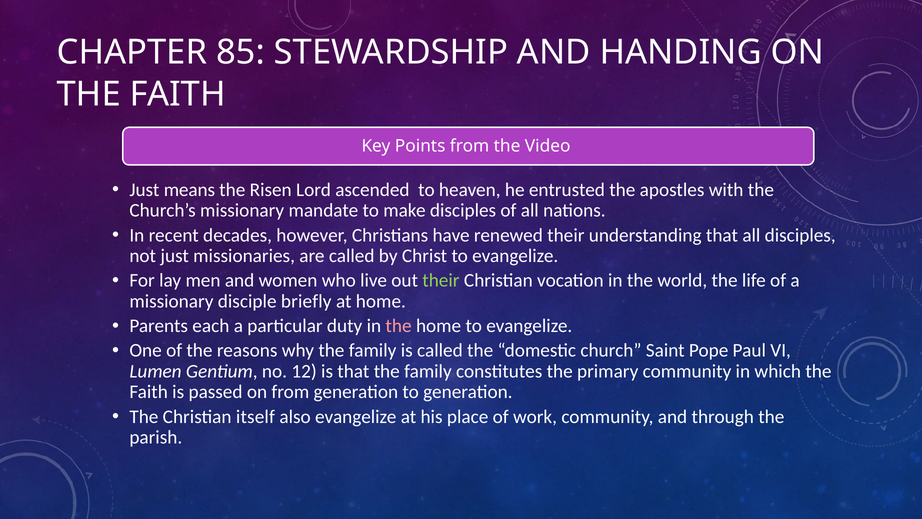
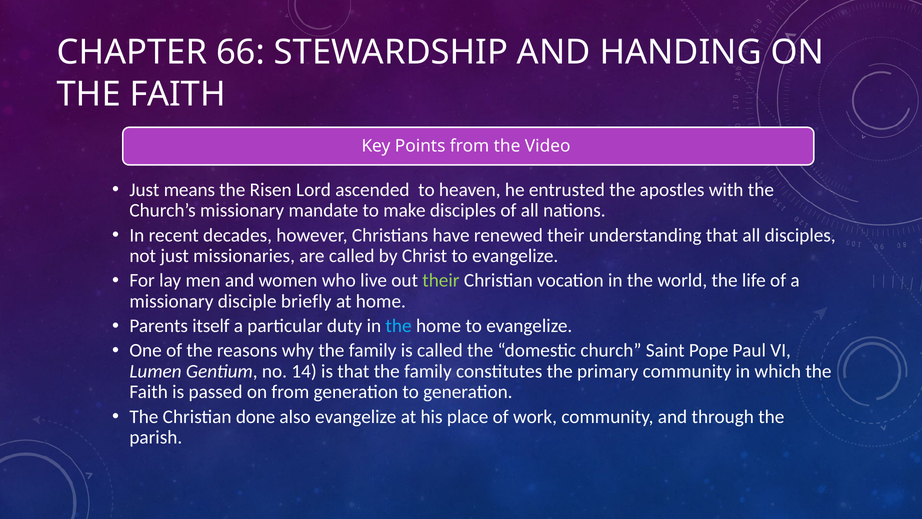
85: 85 -> 66 (241, 53)
each: each -> itself (211, 326)
the colour: pink -> light blue (399, 326)
12: 12 -> 14 (304, 371)
itself: itself -> done (256, 416)
